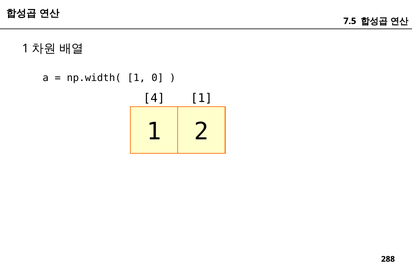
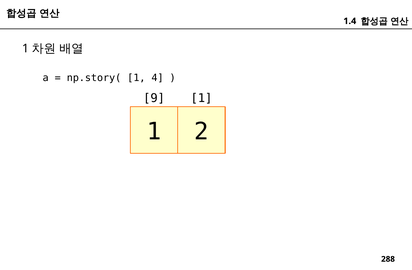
7.5: 7.5 -> 1.4 (350, 21)
np.width(: np.width( -> np.story( (94, 78)
0: 0 -> 4 (158, 78)
4: 4 -> 9 (154, 98)
